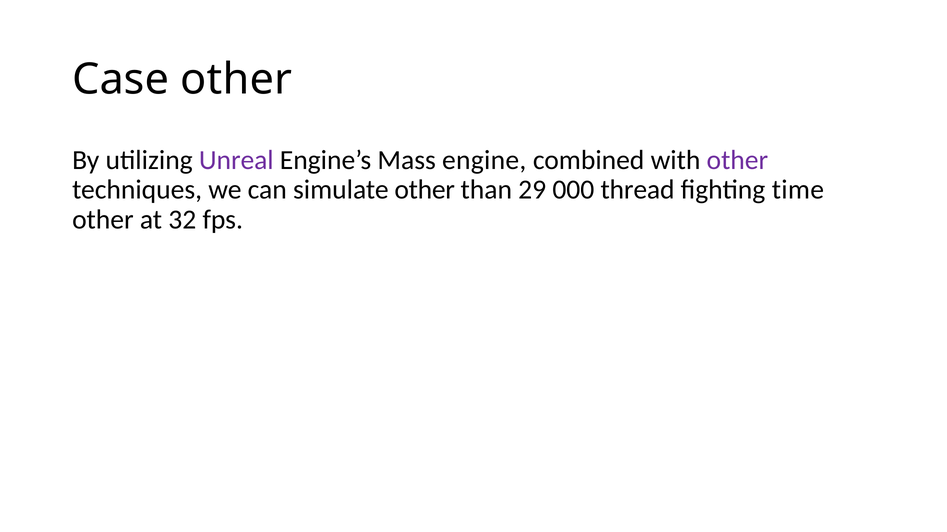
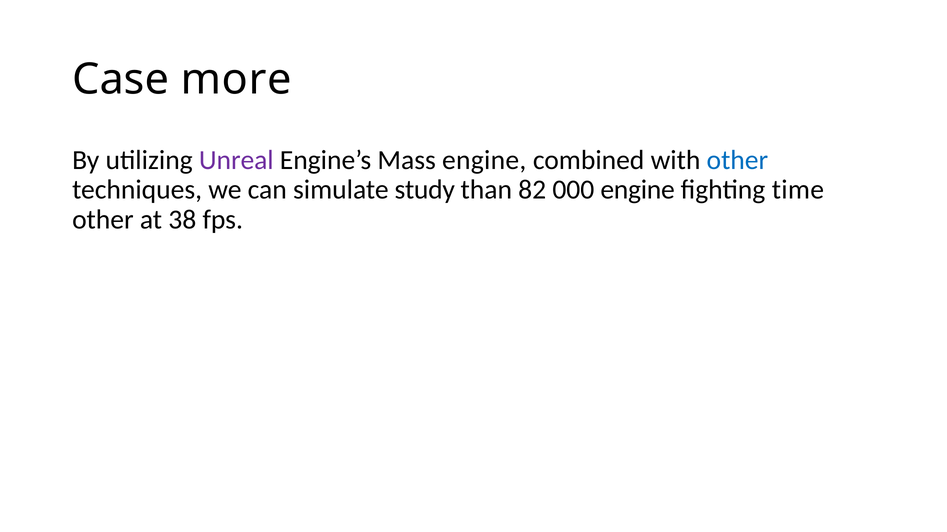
Case other: other -> more (236, 80)
other colour: purple -> blue (737, 160)
simulate other: other -> study (425, 190)
29: 29 -> 82 (532, 190)
000 thread: thread -> engine (638, 190)
32: 32 -> 38 (182, 220)
